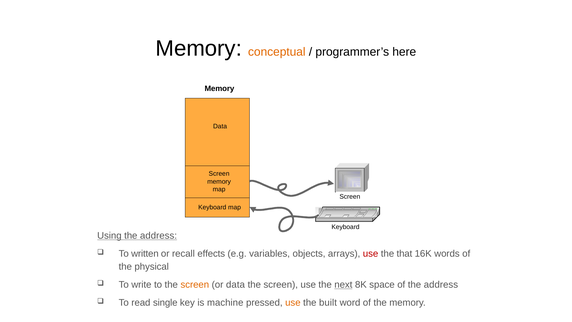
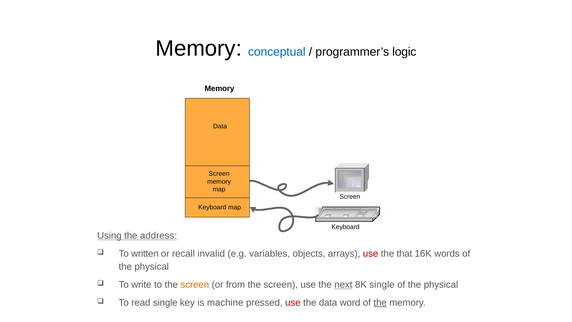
conceptual colour: orange -> blue (277, 52)
here: here -> logic (404, 52)
effects: effects -> invalid (211, 253)
or data: data -> from (236, 284)
8K space: space -> single (382, 284)
address: address -> physical (441, 284)
use colour: orange -> red (293, 302)
the built: built -> data (328, 302)
the underline: none -> present (380, 302)
